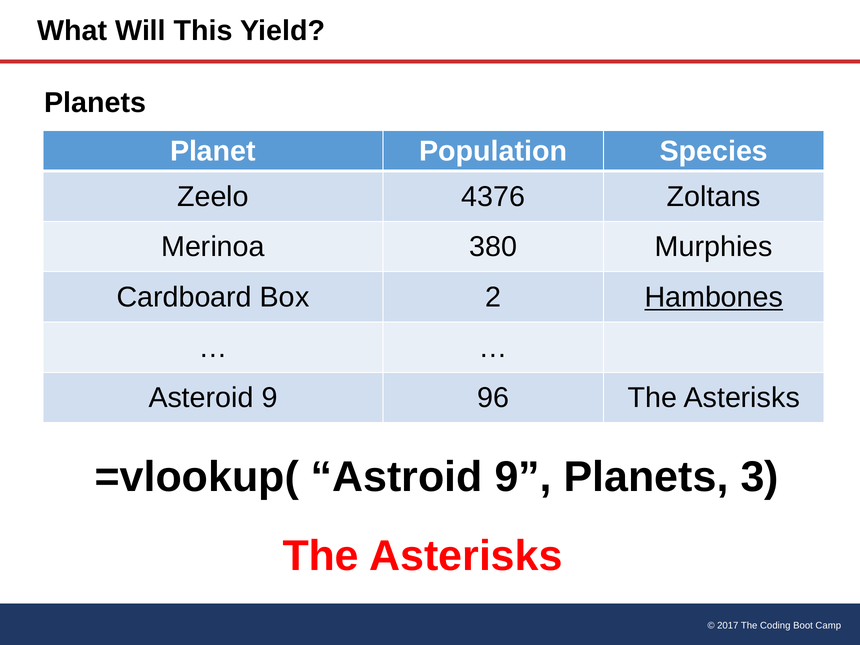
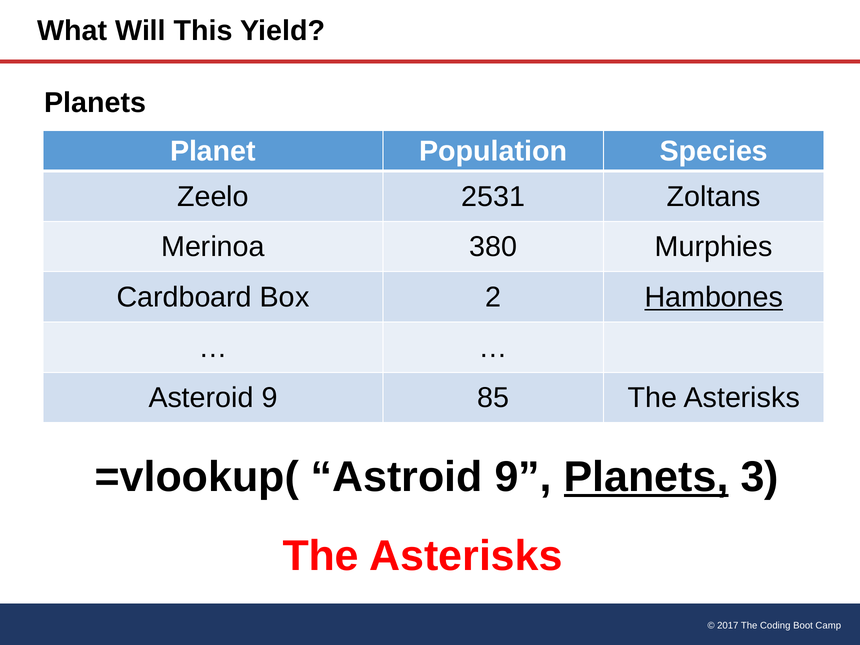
4376: 4376 -> 2531 (493, 197)
96: 96 -> 85 (493, 398)
Planets underline: none -> present (646, 477)
